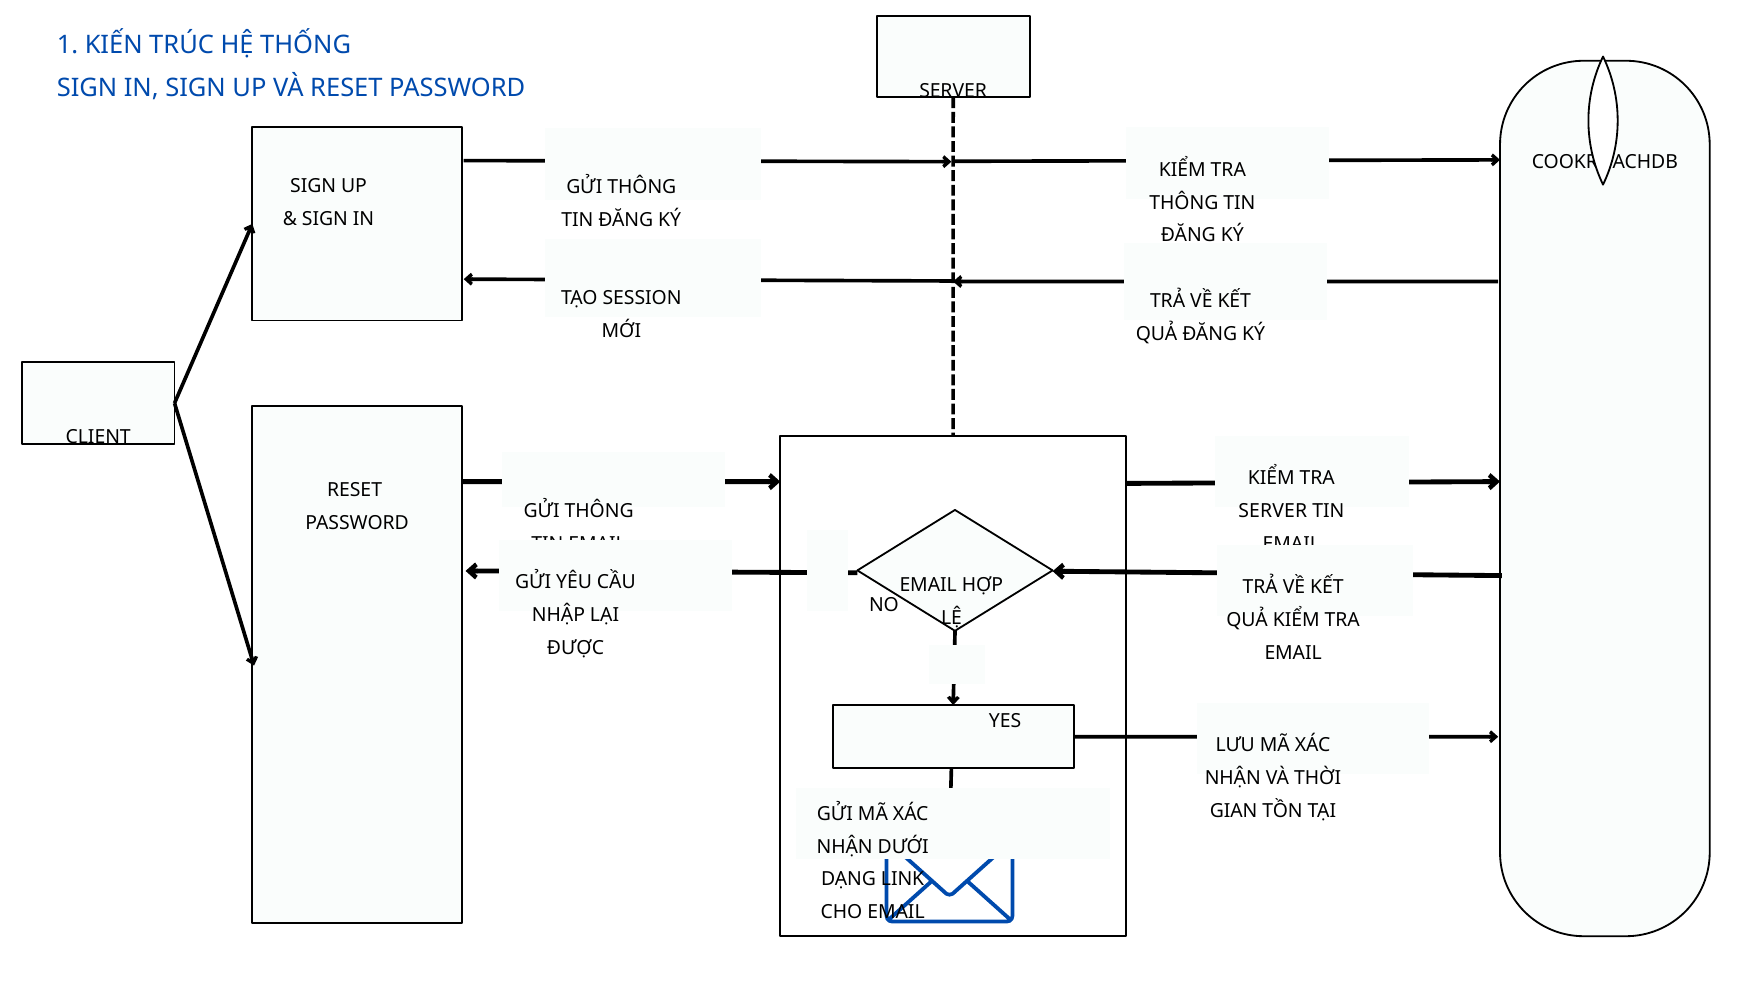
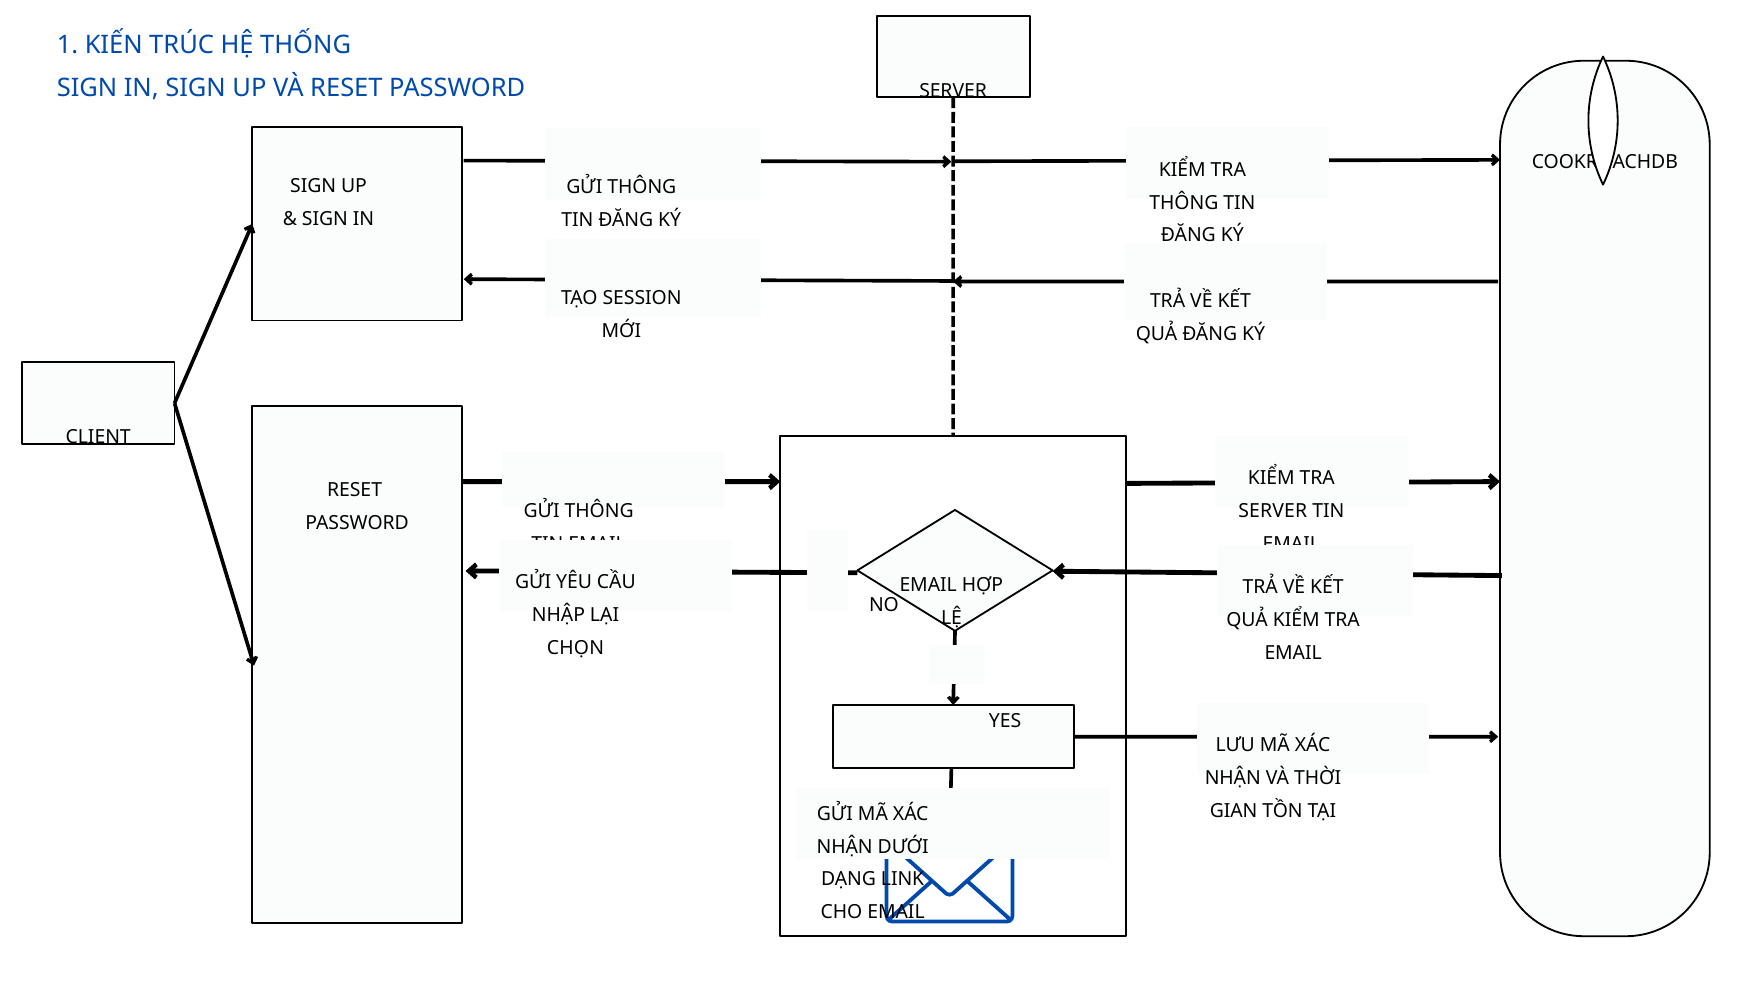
ĐƯỢC: ĐƯỢC -> CHỌN (575, 648)
